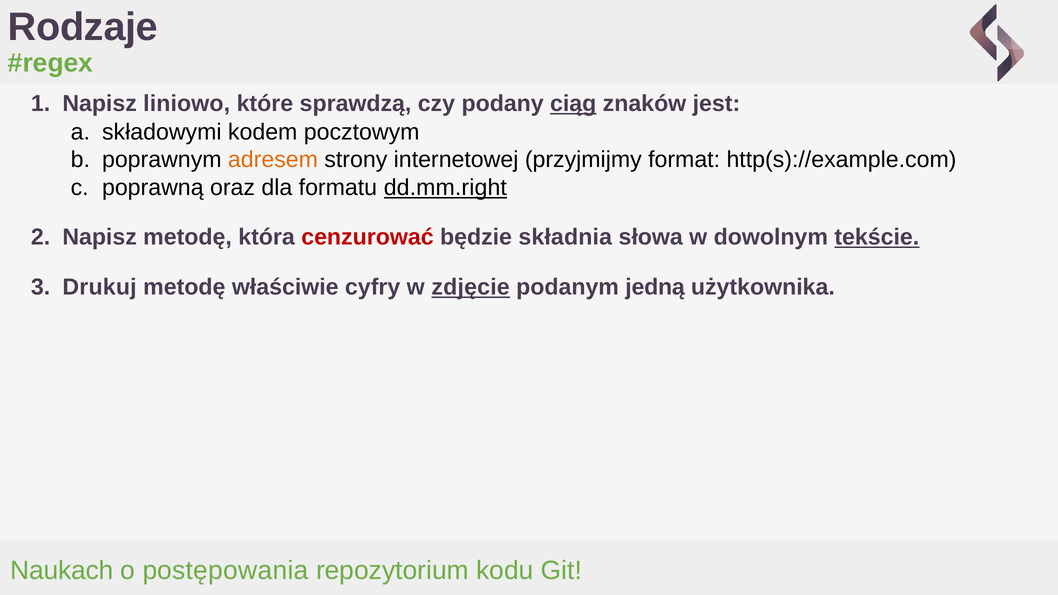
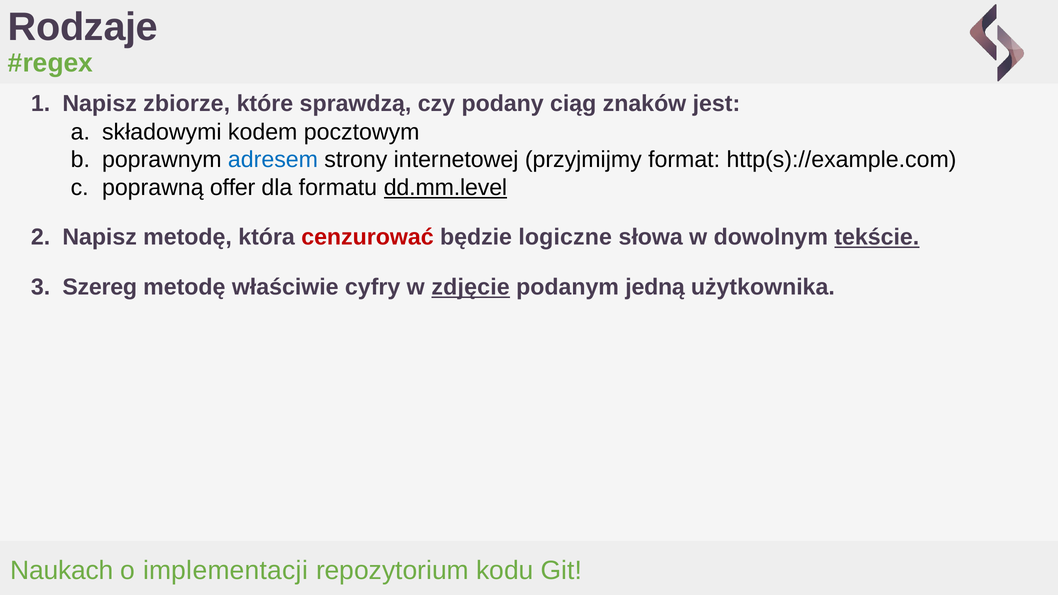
liniowo: liniowo -> zbiorze (187, 104)
ciąg underline: present -> none (573, 104)
adresem colour: orange -> blue (273, 160)
oraz: oraz -> offer (233, 188)
dd.mm.right: dd.mm.right -> dd.mm.level (445, 188)
składnia: składnia -> logiczne (565, 237)
Drukuj: Drukuj -> Szereg (100, 287)
postępowania: postępowania -> implementacji (225, 571)
